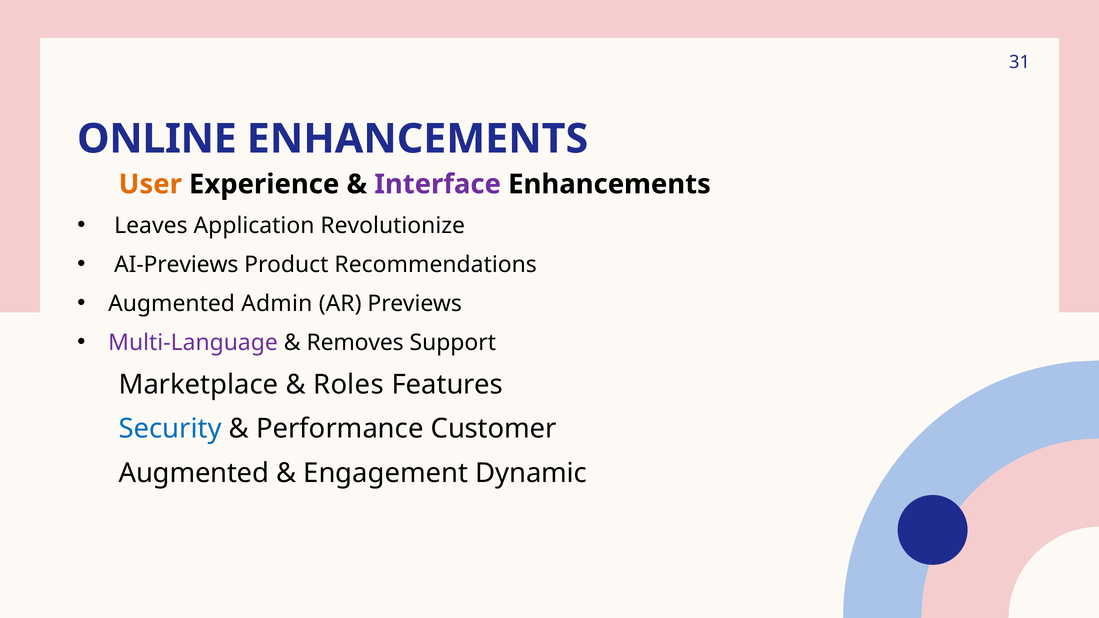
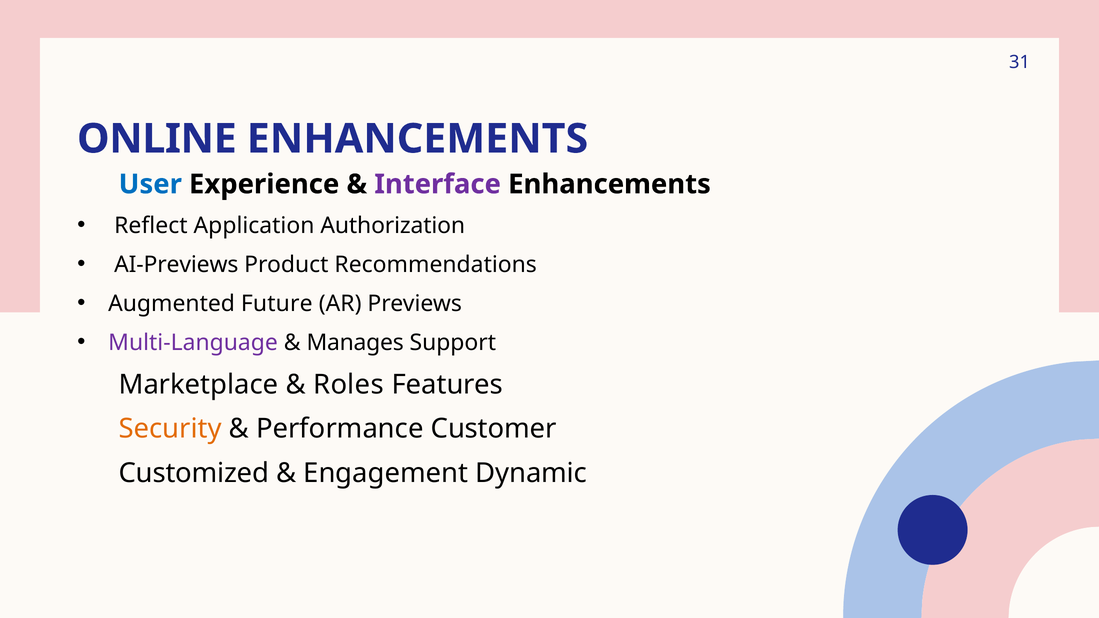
User colour: orange -> blue (150, 184)
Leaves: Leaves -> Reflect (151, 226)
Revolutionize: Revolutionize -> Authorization (393, 226)
Admin: Admin -> Future (277, 304)
Removes: Removes -> Manages (355, 343)
Security colour: blue -> orange (170, 429)
Augmented: Augmented -> Customized (194, 473)
